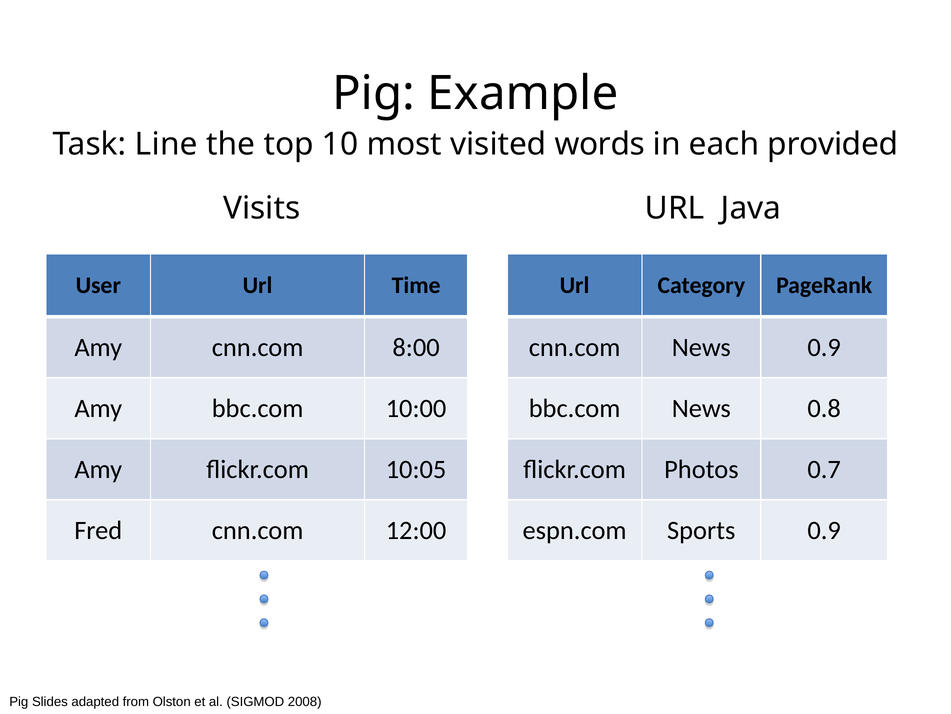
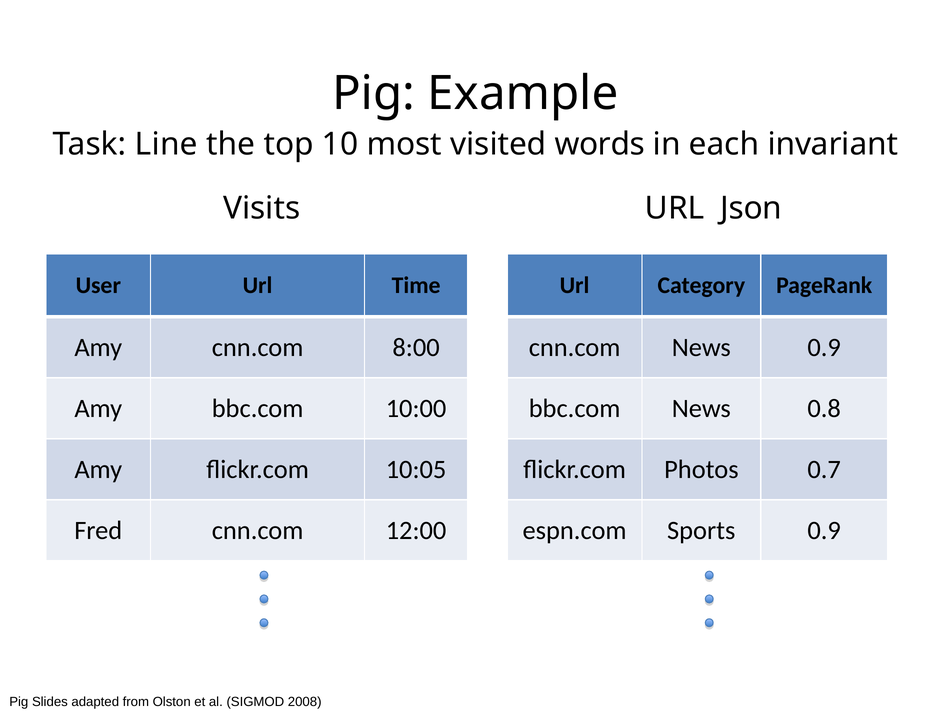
provided: provided -> invariant (833, 144)
Java: Java -> Json (751, 208)
